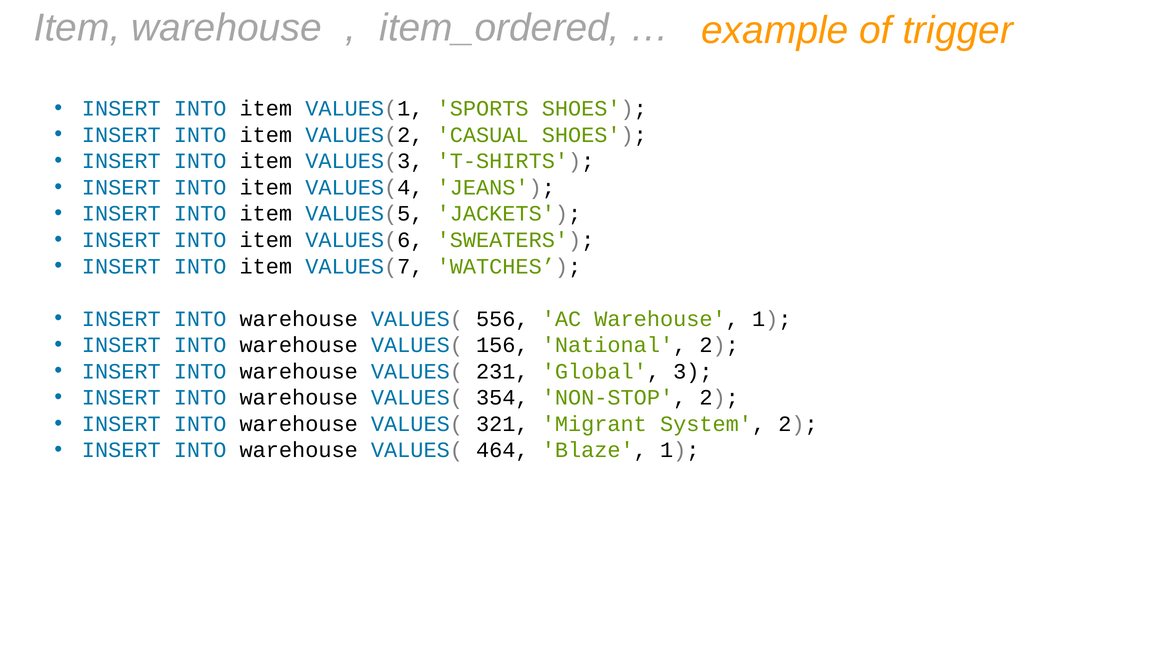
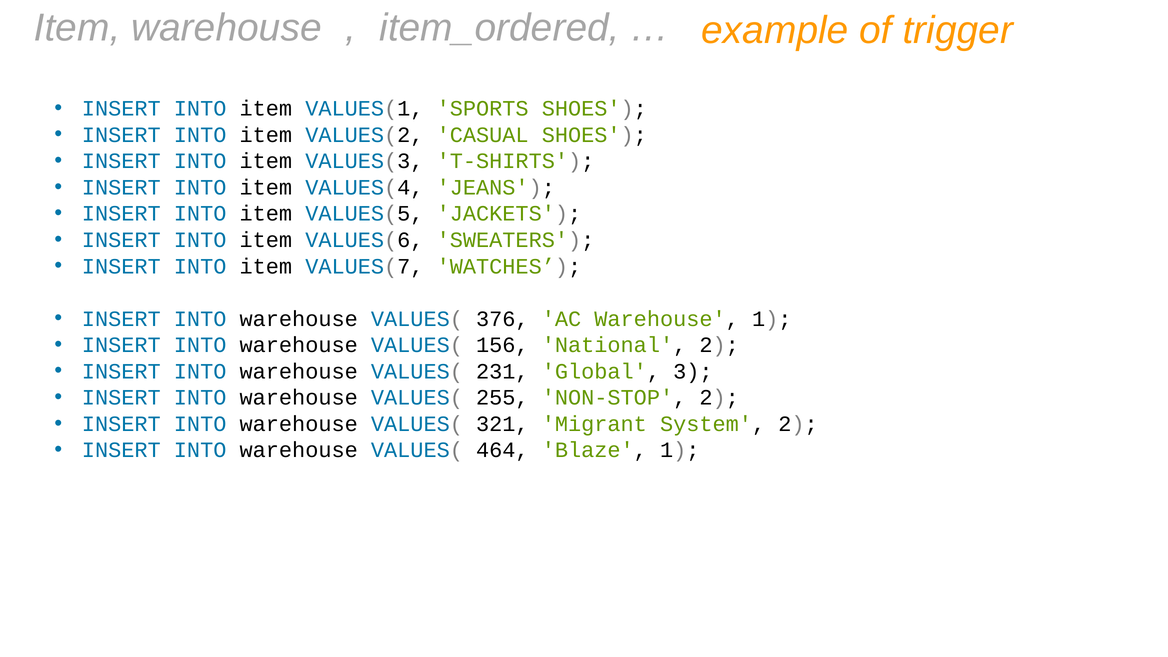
556: 556 -> 376 (502, 319)
354: 354 -> 255 (502, 398)
